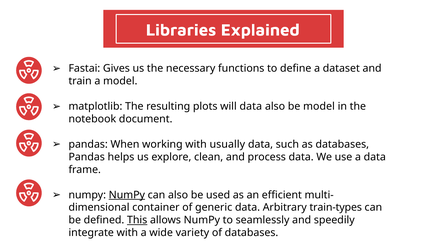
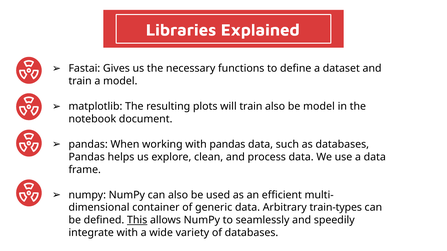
will data: data -> train (251, 107)
with usually: usually -> pandas (227, 145)
NumPy underline: present -> none (127, 195)
